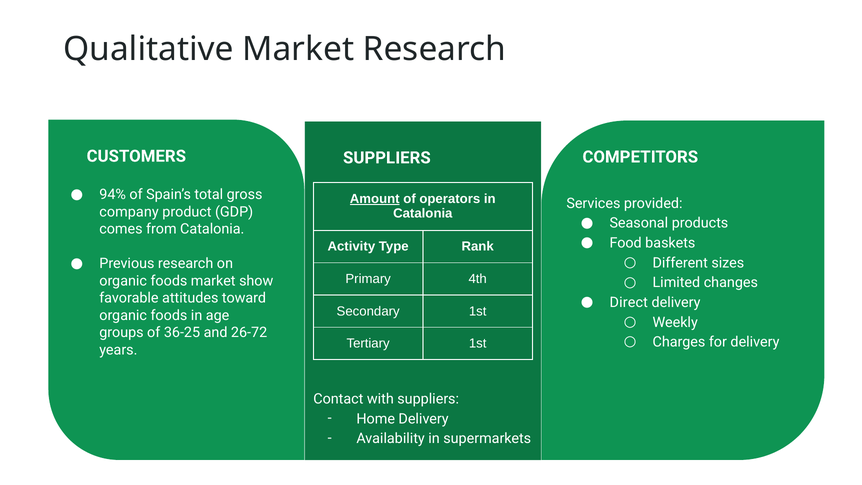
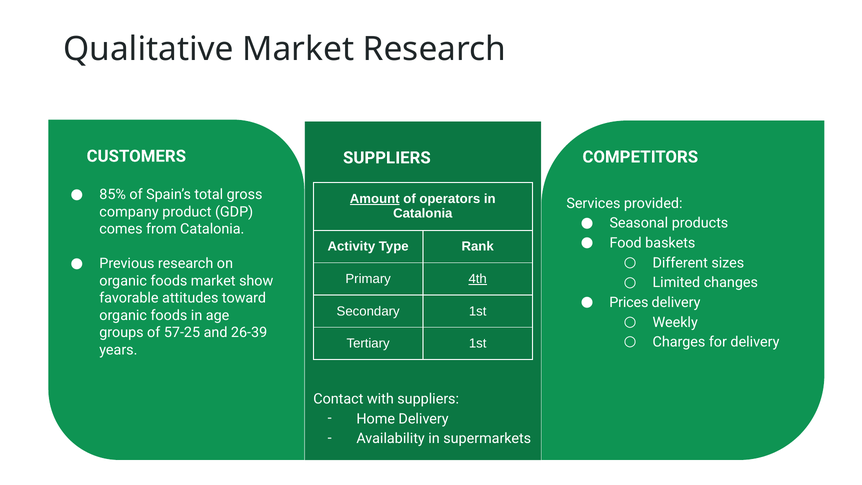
94%: 94% -> 85% (113, 195)
4th underline: none -> present (478, 279)
Direct: Direct -> Prices (629, 302)
36-25: 36-25 -> 57-25 (182, 333)
26-72: 26-72 -> 26-39 (249, 333)
